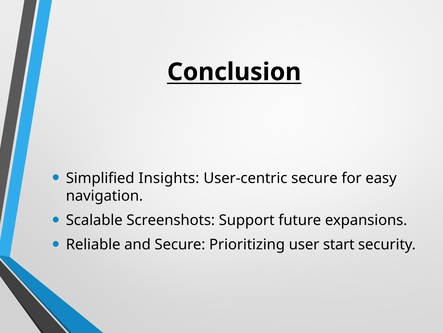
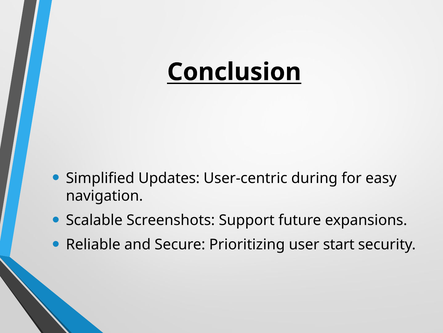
Insights: Insights -> Updates (169, 178)
User-centric secure: secure -> during (314, 178)
